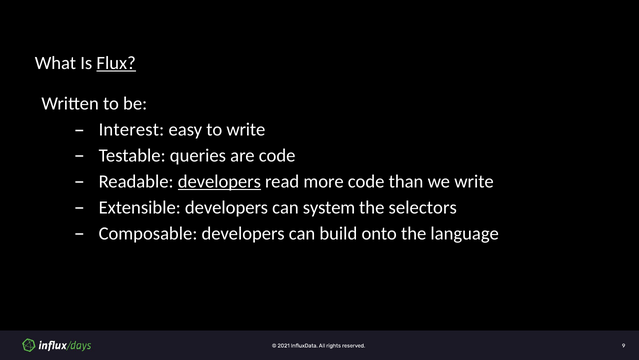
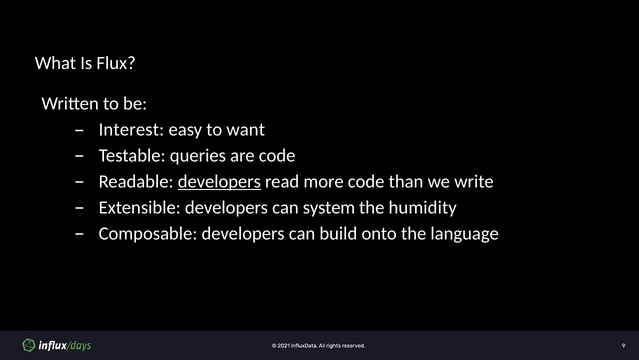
Flux underline: present -> none (116, 63)
to write: write -> want (246, 130)
selectors: selectors -> humidity (423, 207)
